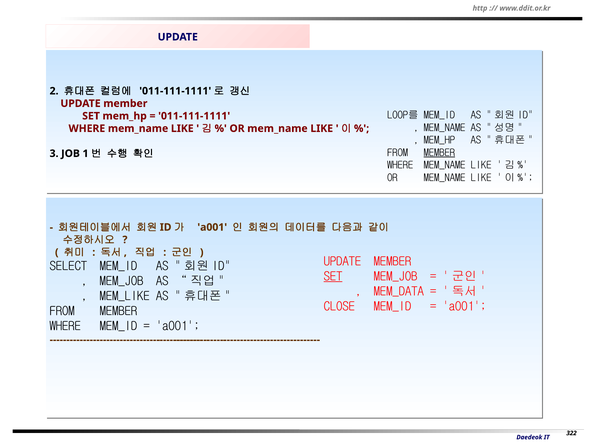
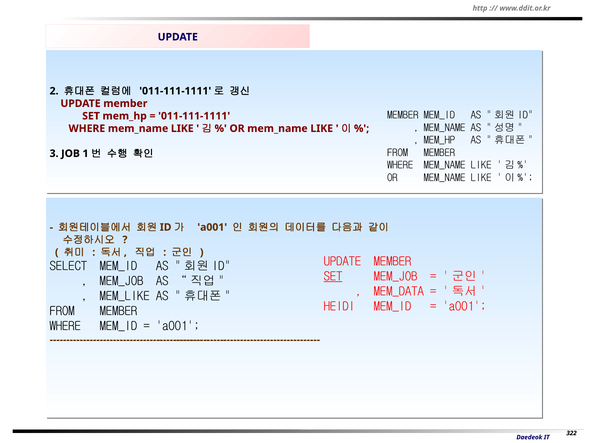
LOOP를: LOOP를 -> MEMBER (403, 115)
MEMBER underline: present -> none (439, 153)
CLOSE: CLOSE -> HEIDI (339, 306)
